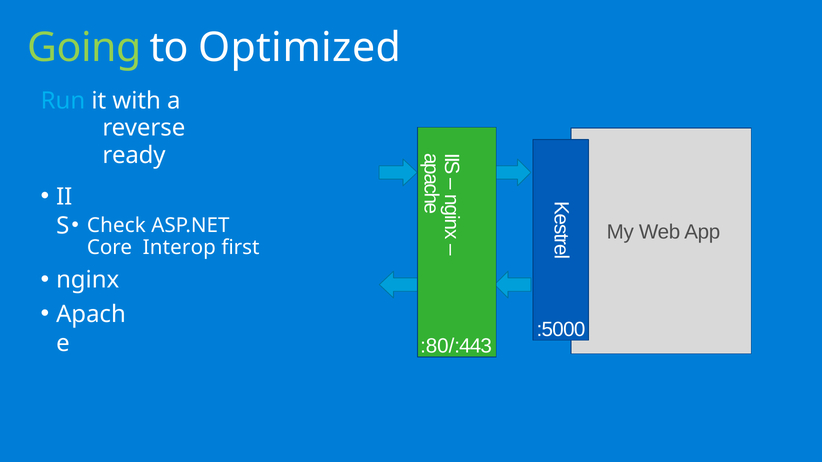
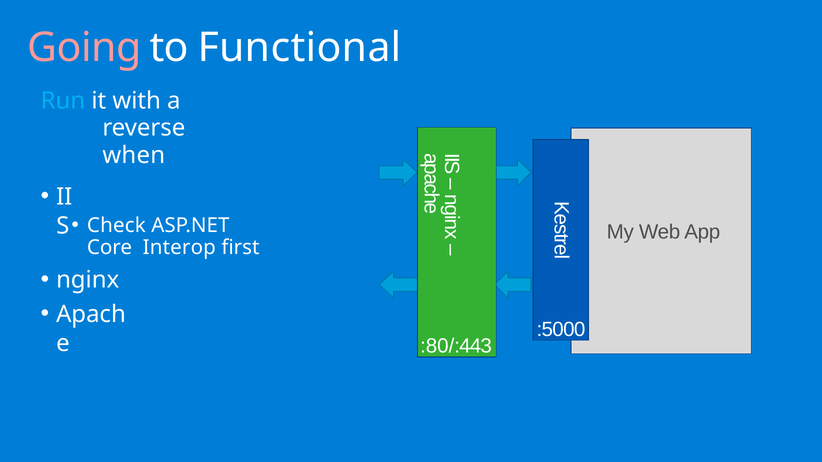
Going colour: light green -> pink (85, 48)
Optimized: Optimized -> Functional (300, 48)
ready: ready -> when (134, 155)
